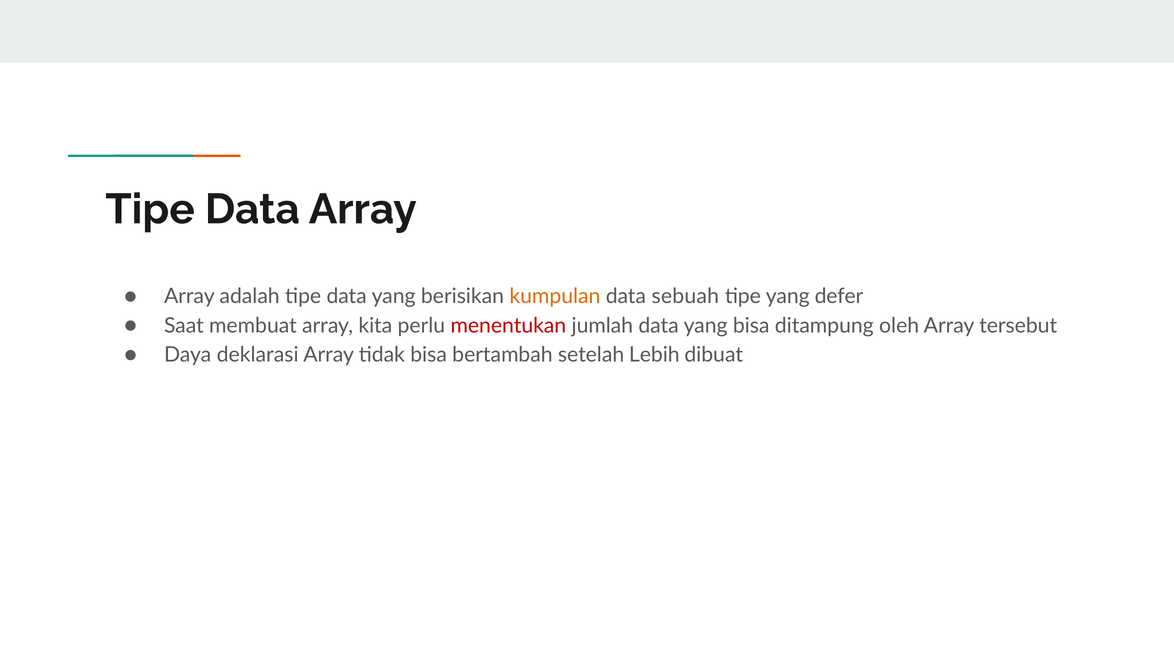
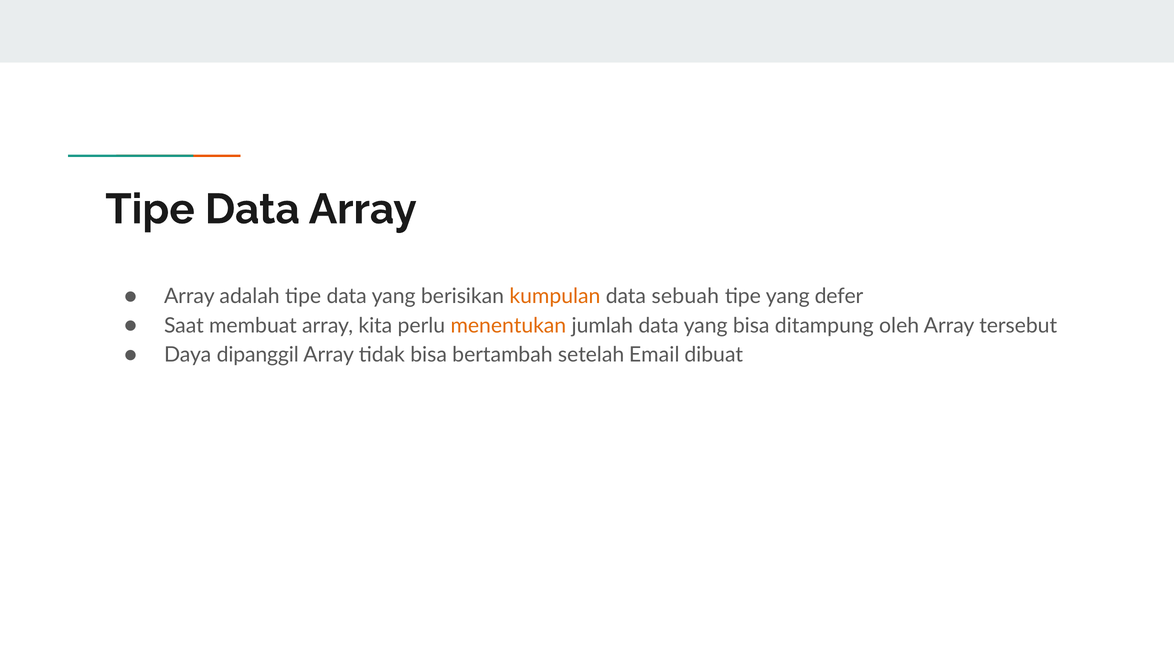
menentukan colour: red -> orange (508, 326)
deklarasi: deklarasi -> dipanggil (258, 355)
Lebih: Lebih -> Email (654, 355)
